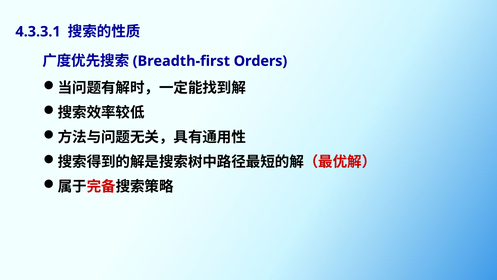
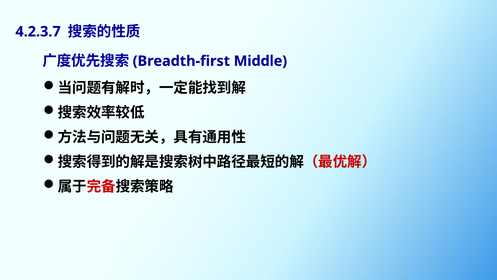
4.3.3.1: 4.3.3.1 -> 4.2.3.7 (38, 32)
Orders: Orders -> Middle (260, 61)
